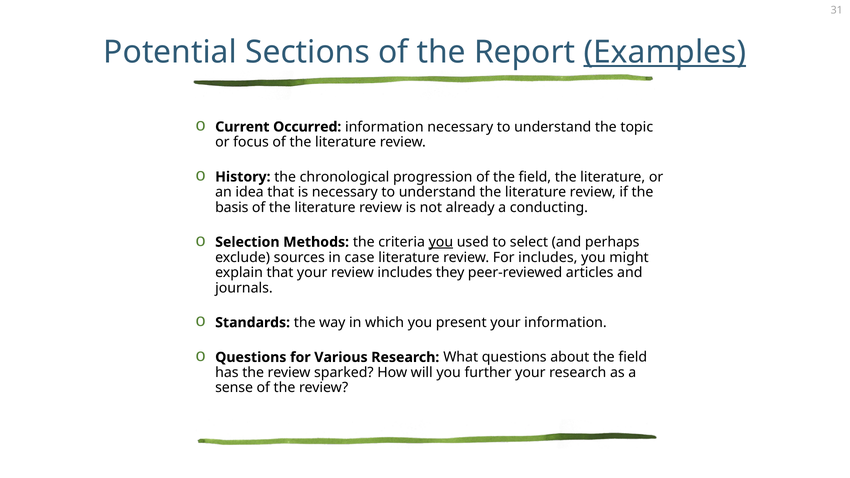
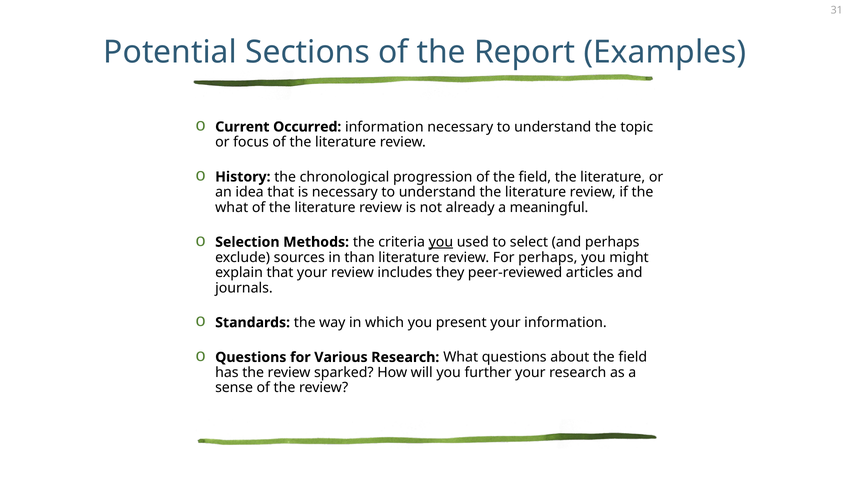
Examples underline: present -> none (665, 52)
basis: basis -> what (232, 207)
conducting: conducting -> meaningful (549, 207)
case: case -> than (360, 257)
For includes: includes -> perhaps (548, 257)
